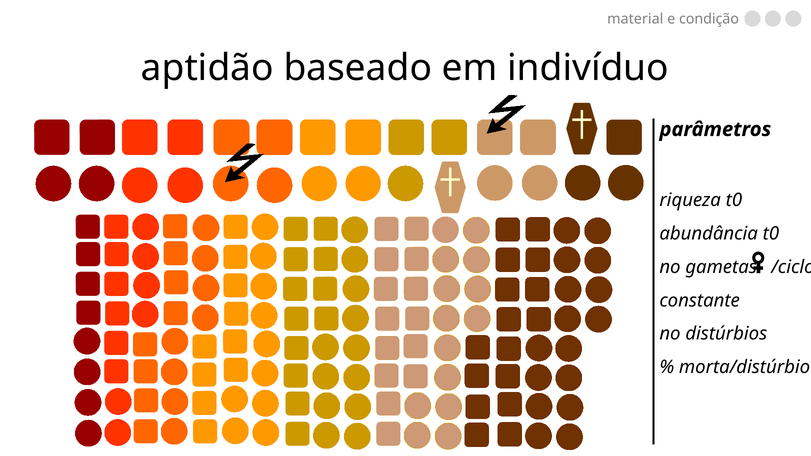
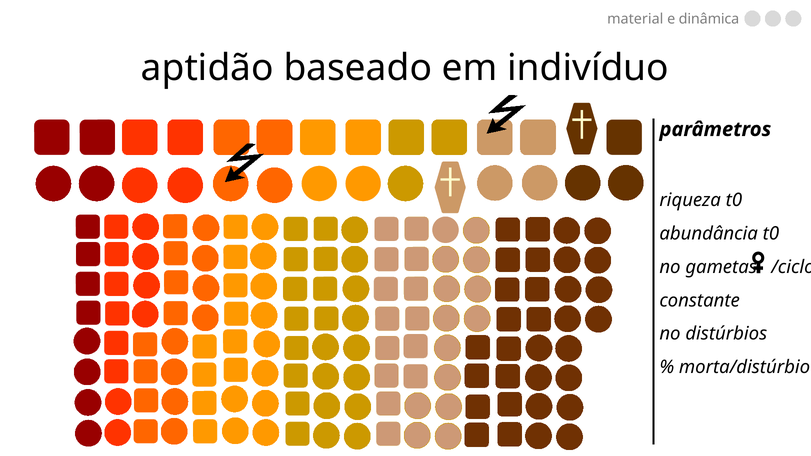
condição: condição -> dinâmica (709, 19)
